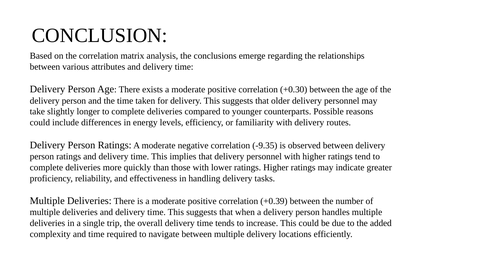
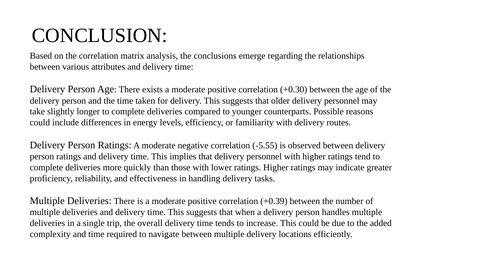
-9.35: -9.35 -> -5.55 (265, 145)
